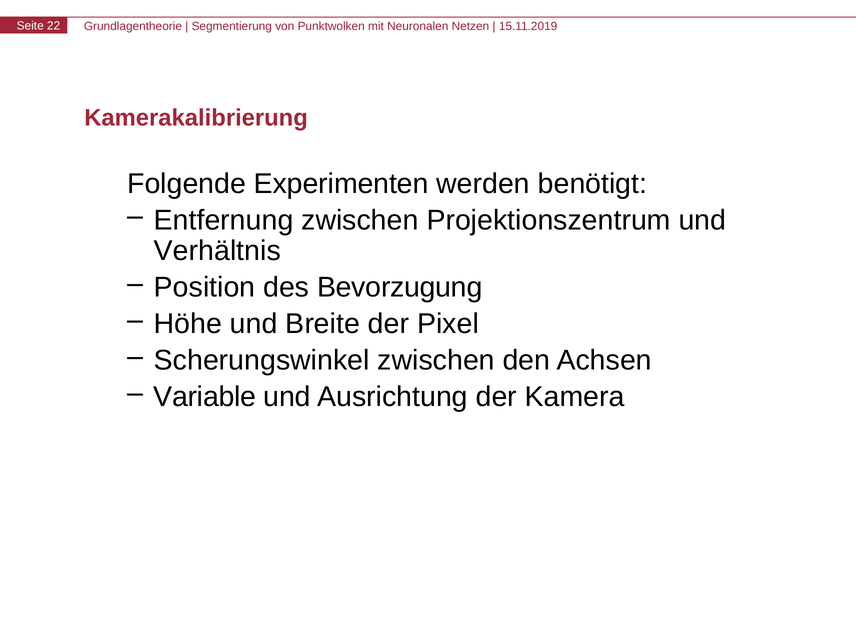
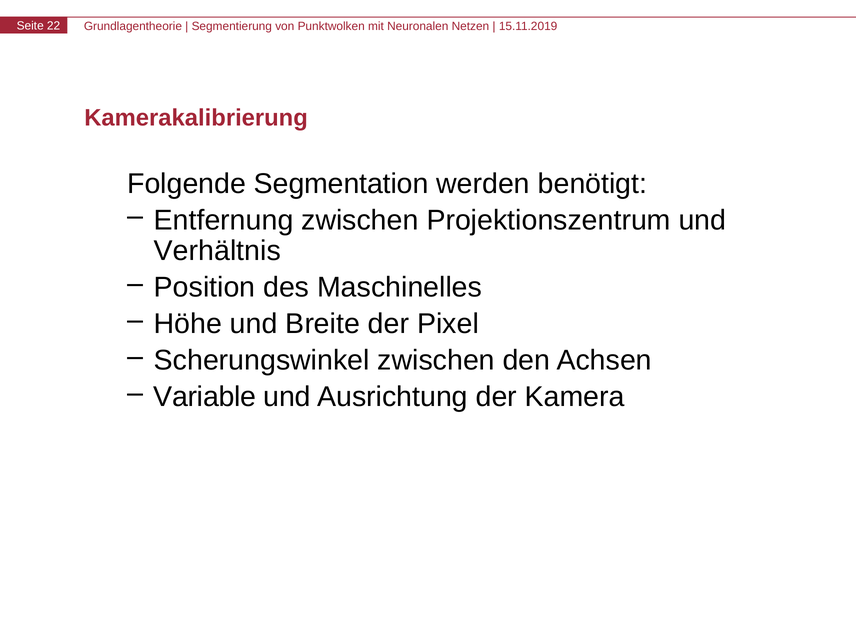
Experimenten: Experimenten -> Segmentation (341, 184)
Bevorzugung: Bevorzugung -> Maschinelles (400, 287)
